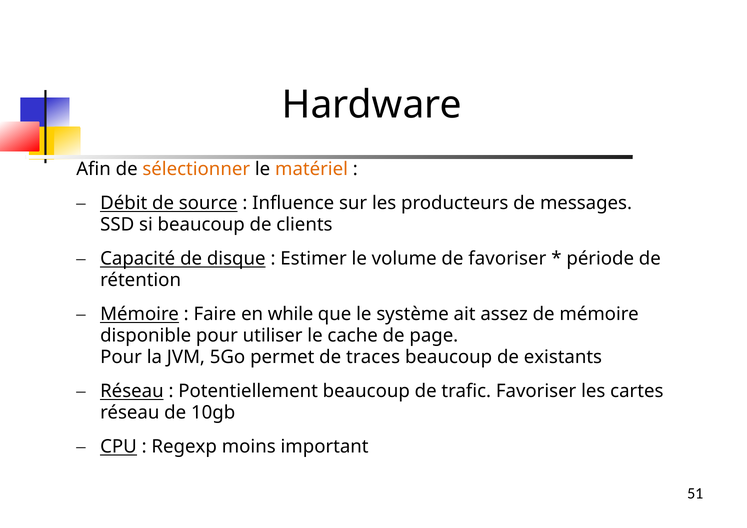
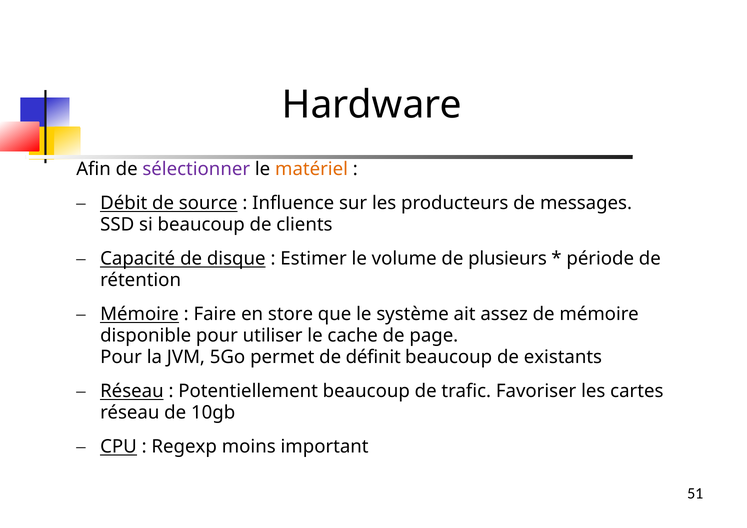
sélectionner colour: orange -> purple (196, 169)
de favoriser: favoriser -> plusieurs (507, 259)
while: while -> store (291, 314)
traces: traces -> définit (373, 357)
